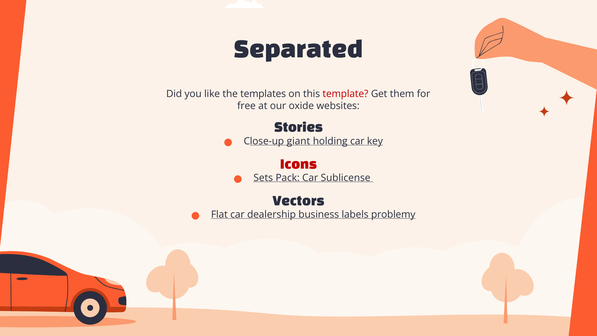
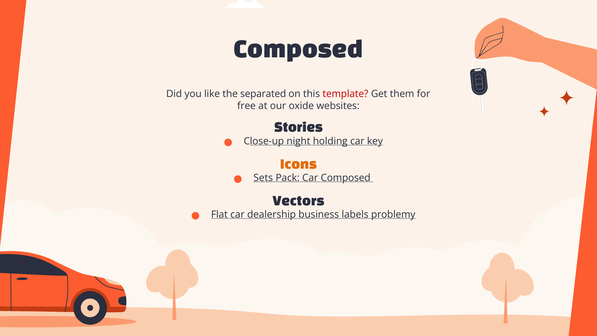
Separated: Separated -> Composed (299, 50)
templates: templates -> separated (263, 94)
giant: giant -> night (298, 141)
Icons colour: red -> orange (298, 165)
Car Sublicense: Sublicense -> Composed (346, 178)
